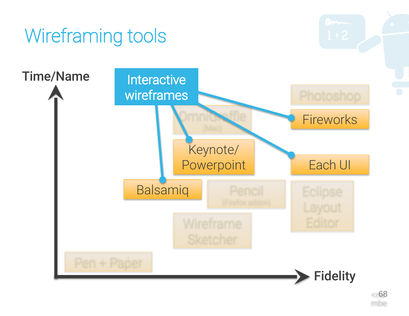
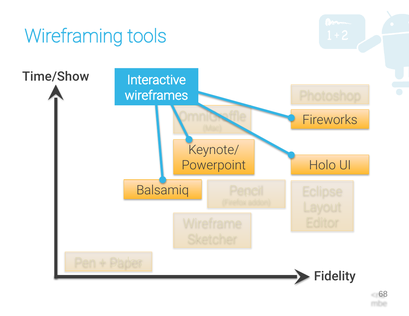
Time/Name: Time/Name -> Time/Show (56, 76)
Each: Each -> Holo (322, 165)
